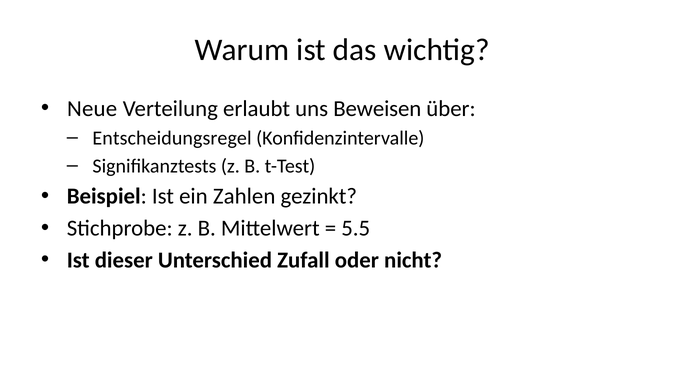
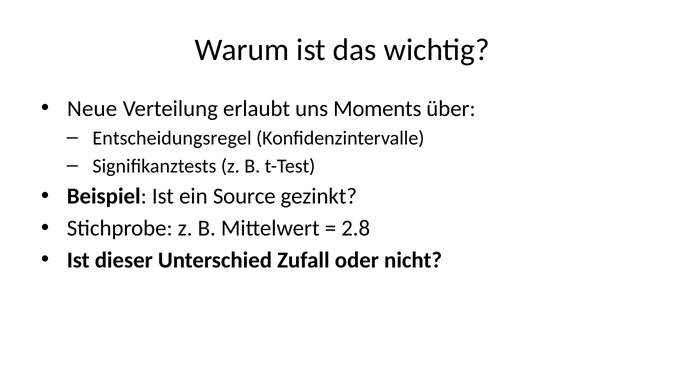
Beweisen: Beweisen -> Moments (377, 109)
Zahlen: Zahlen -> Source (244, 197)
5.5: 5.5 -> 2.8 (356, 228)
